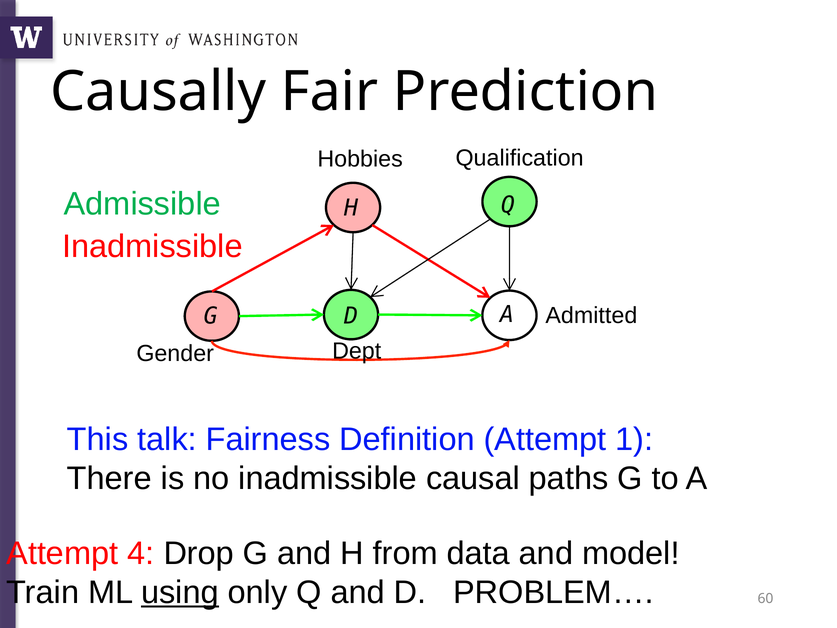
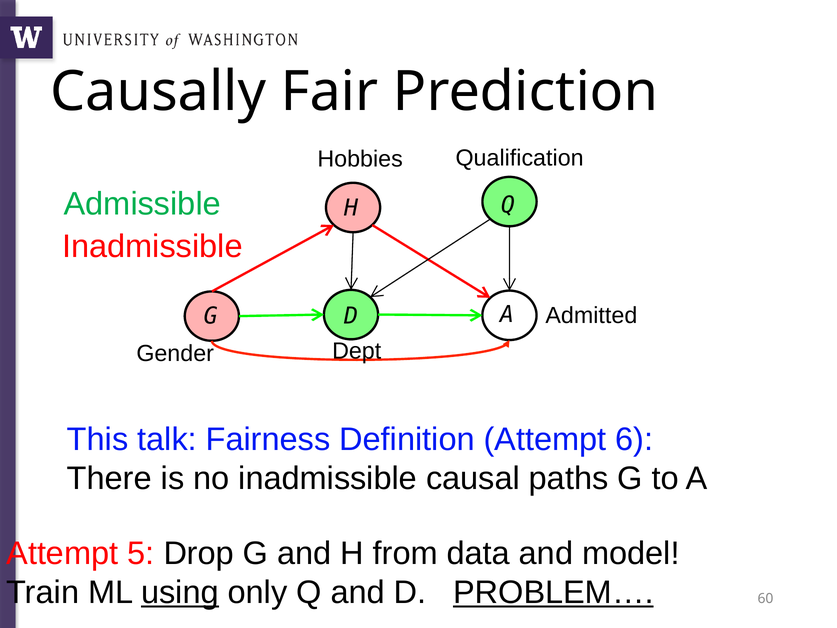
1: 1 -> 6 (634, 439)
4: 4 -> 5 (141, 553)
PROBLEM… underline: none -> present (553, 592)
